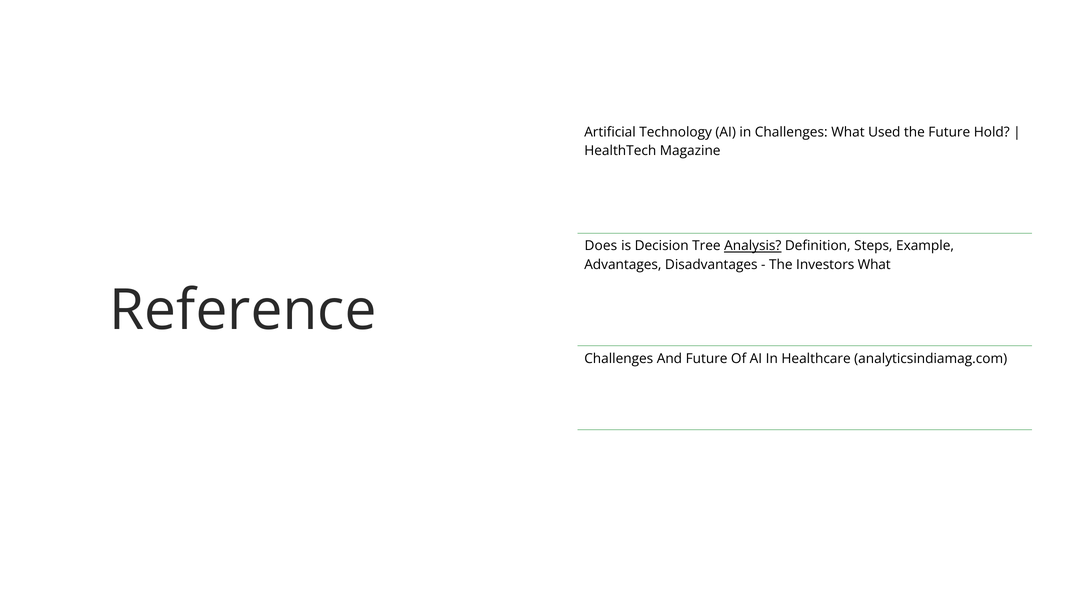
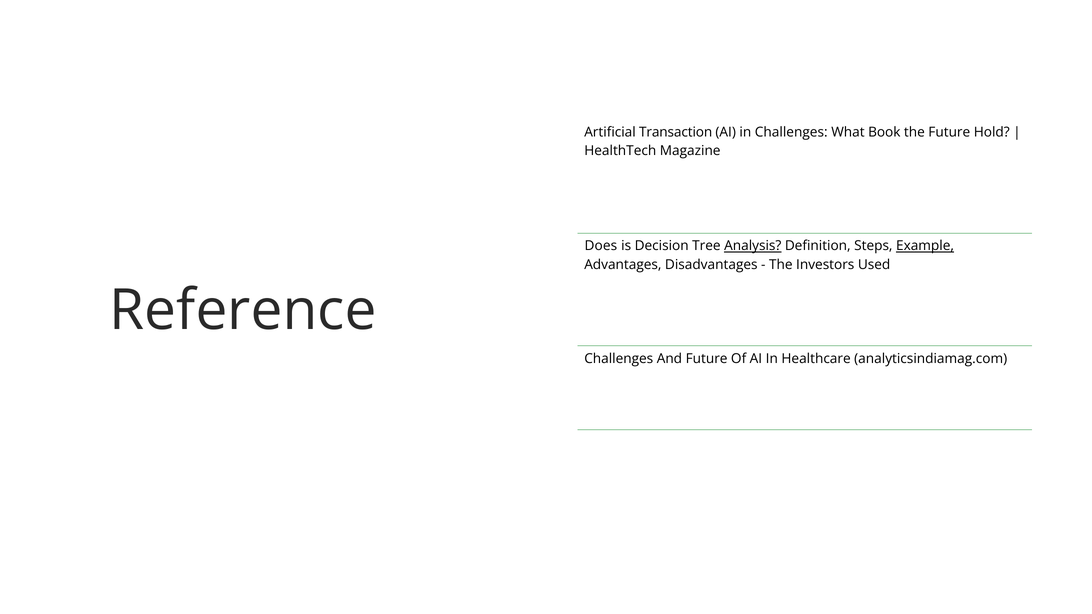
Technology: Technology -> Transaction (676, 132)
Used: Used -> Book (884, 132)
Example underline: none -> present (925, 246)
Investors What: What -> Used (874, 265)
